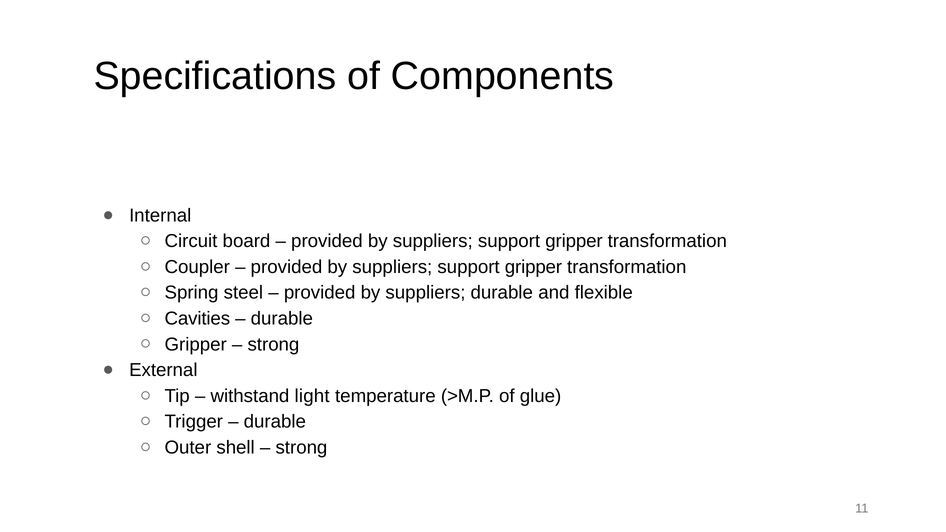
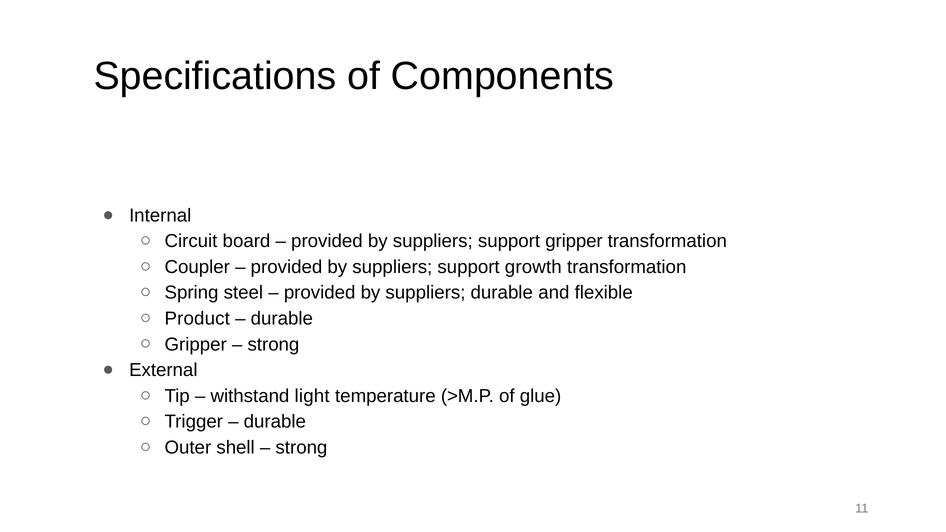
gripper: gripper -> growth (533, 267)
Cavities: Cavities -> Product (197, 319)
